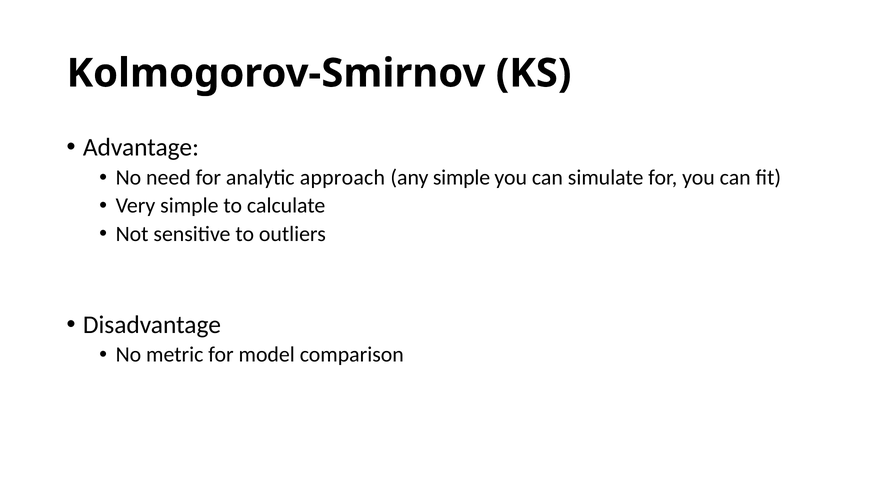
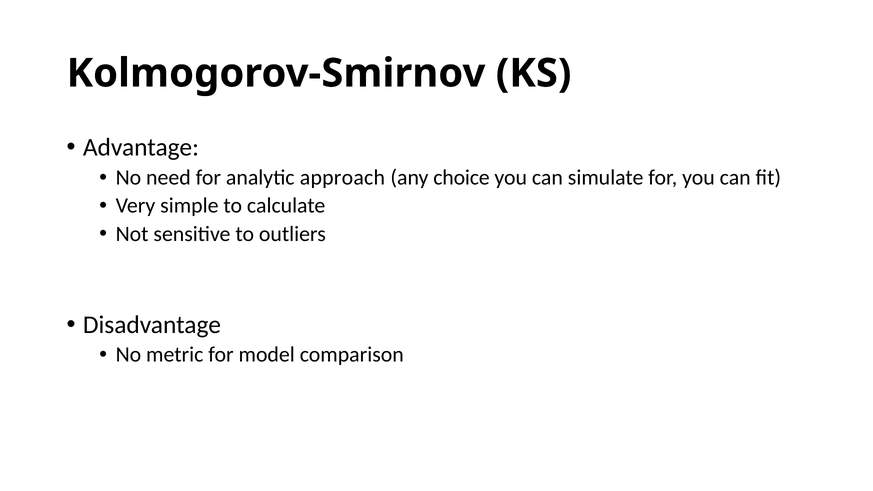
any simple: simple -> choice (462, 178)
